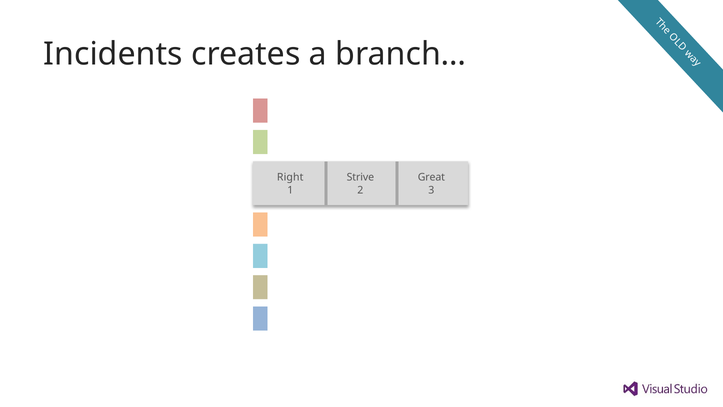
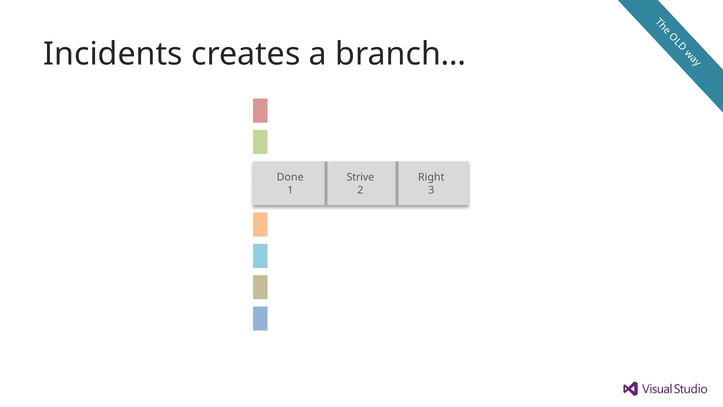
Right: Right -> Done (290, 177)
Great: Great -> Right (431, 177)
